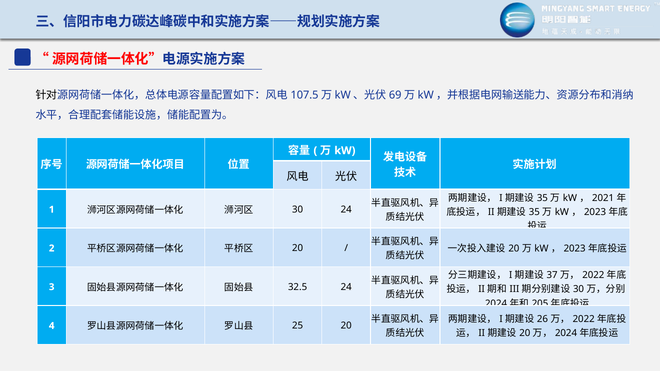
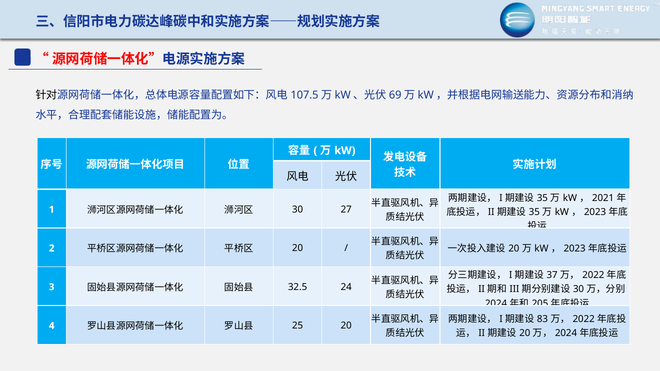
30 24: 24 -> 27 (346, 210)
26: 26 -> 83 (542, 319)
